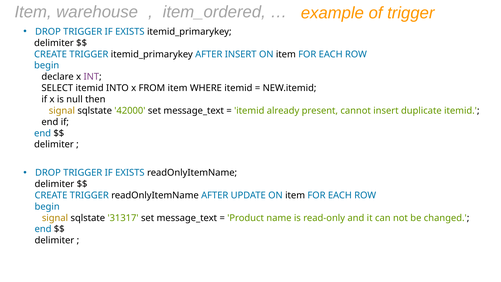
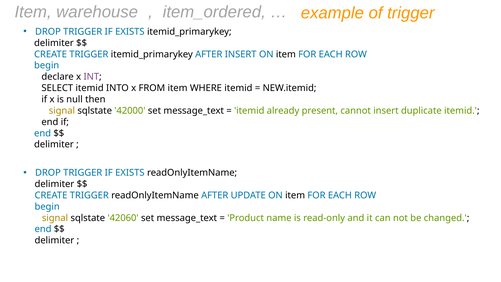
31317: 31317 -> 42060 (123, 218)
